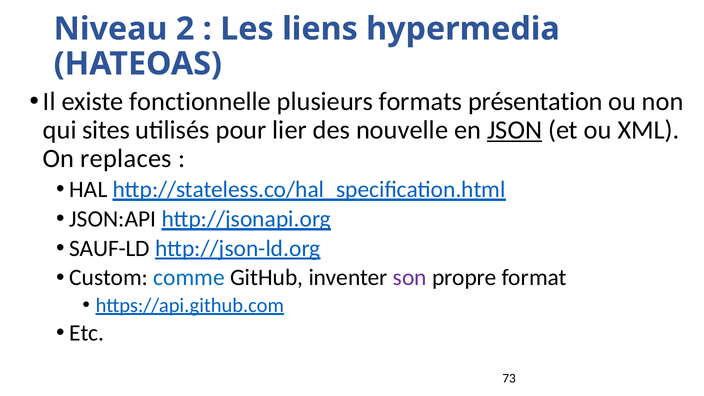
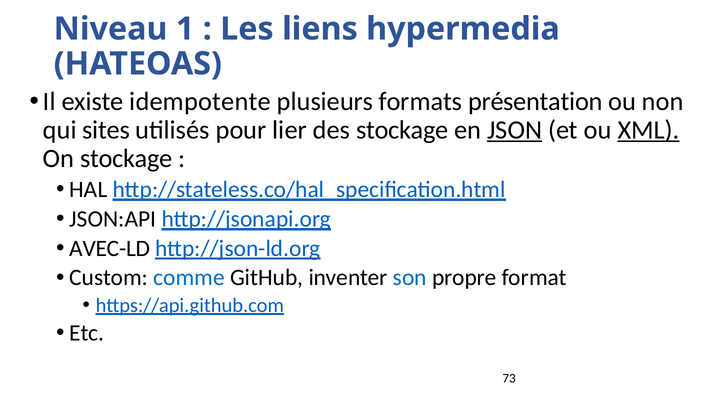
2: 2 -> 1 (185, 29)
fonctionnelle: fonctionnelle -> idempotente (200, 102)
des nouvelle: nouvelle -> stockage (402, 130)
XML underline: none -> present (649, 130)
On replaces: replaces -> stockage (126, 159)
SAUF-LD: SAUF-LD -> AVEC-LD (110, 249)
son colour: purple -> blue (410, 278)
